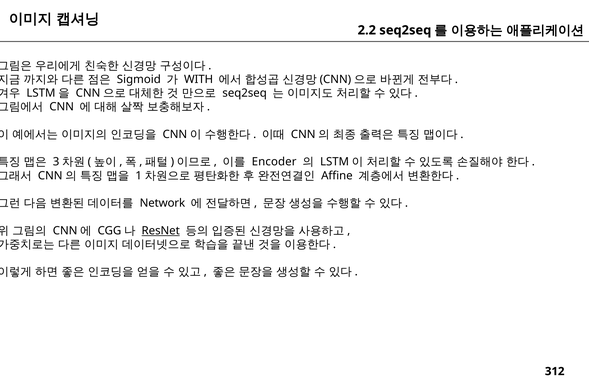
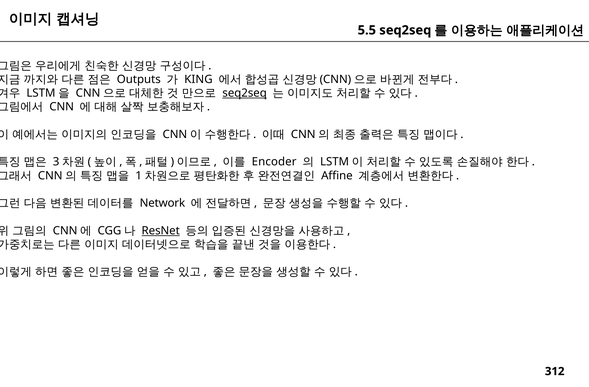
2.2: 2.2 -> 5.5 (367, 30)
Sigmoid: Sigmoid -> Outputs (139, 79)
WITH: WITH -> KING (198, 79)
seq2seq underline: none -> present (245, 93)
